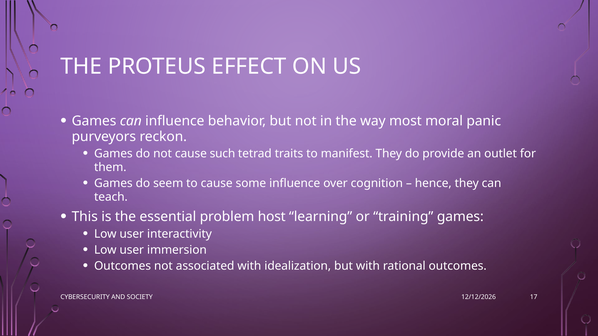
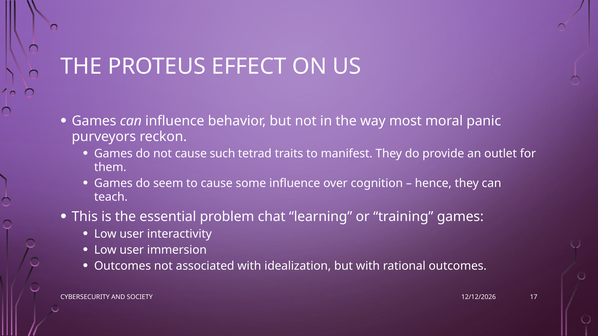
host: host -> chat (272, 217)
